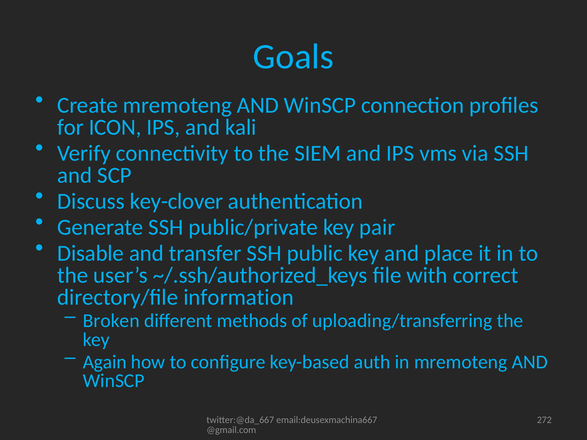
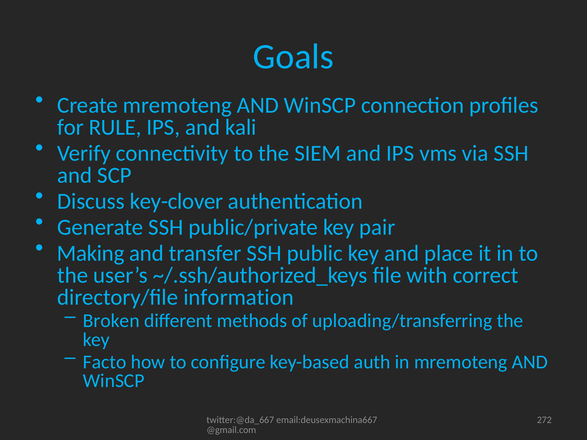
ICON: ICON -> RULE (115, 127)
Disable: Disable -> Making (91, 254)
Again: Again -> Facto (105, 362)
